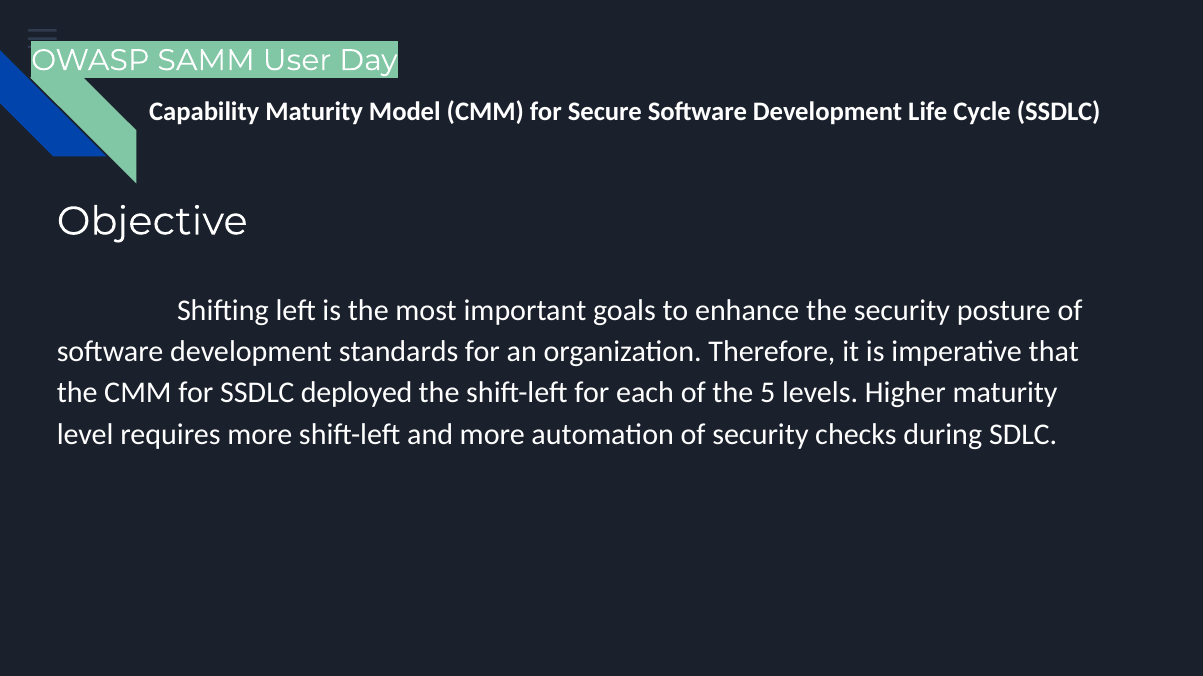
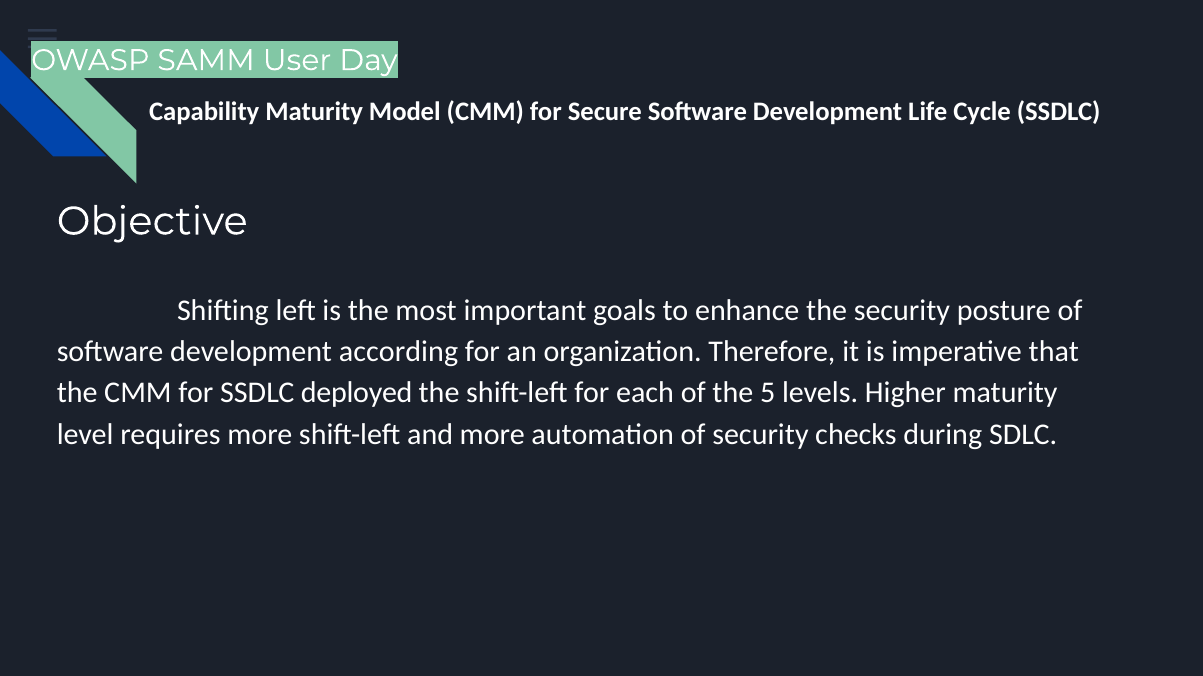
standards: standards -> according (399, 352)
